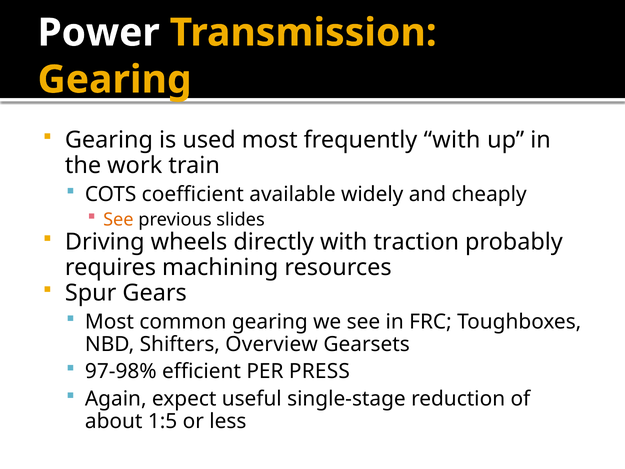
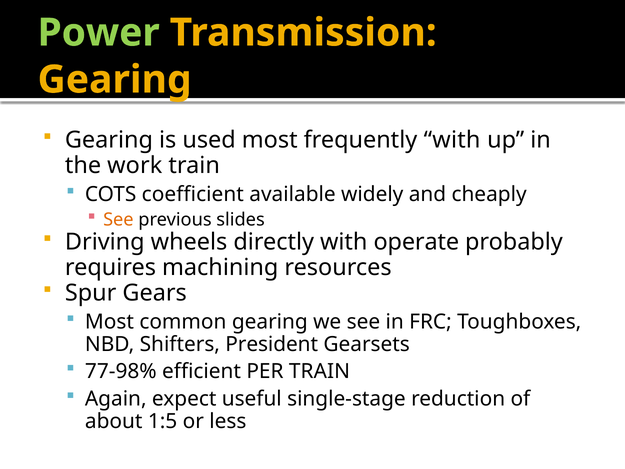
Power colour: white -> light green (99, 33)
traction: traction -> operate (416, 242)
Overview: Overview -> President (272, 344)
97-98%: 97-98% -> 77-98% (121, 371)
PER PRESS: PRESS -> TRAIN (319, 371)
